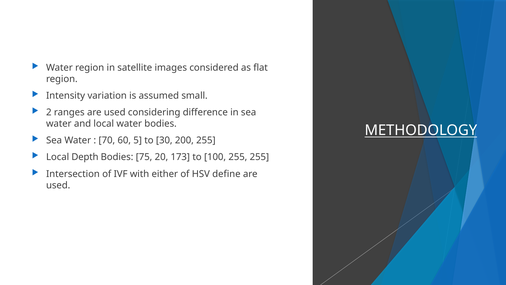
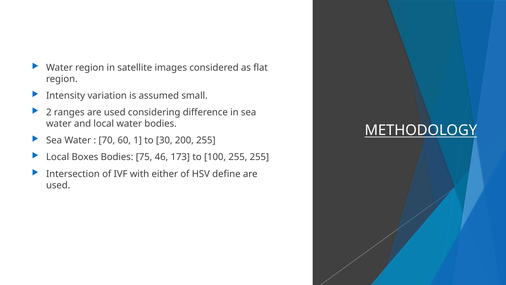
5: 5 -> 1 (138, 140)
Depth: Depth -> Boxes (85, 157)
20: 20 -> 46 (161, 157)
